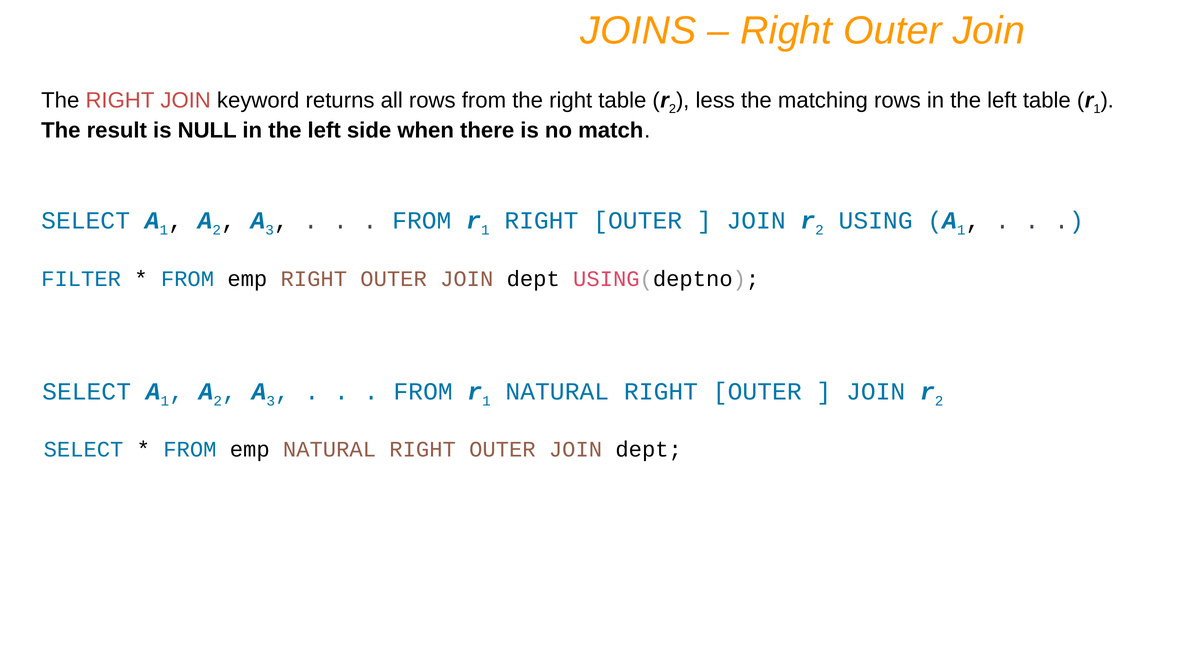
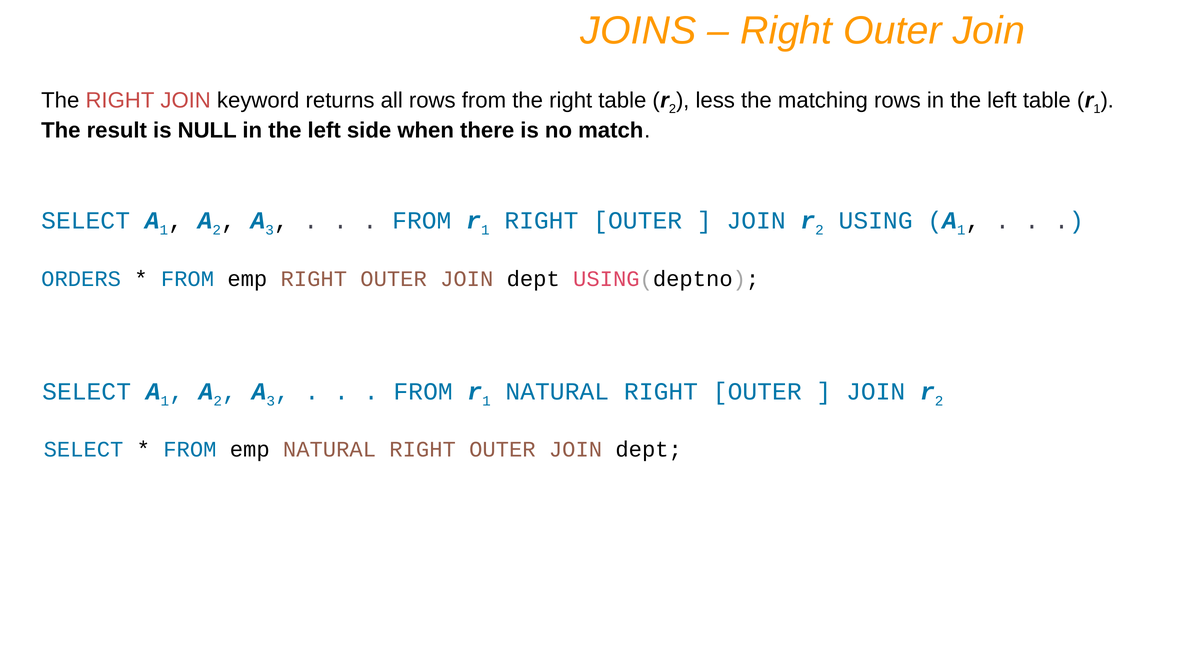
FILTER: FILTER -> ORDERS (81, 279)
